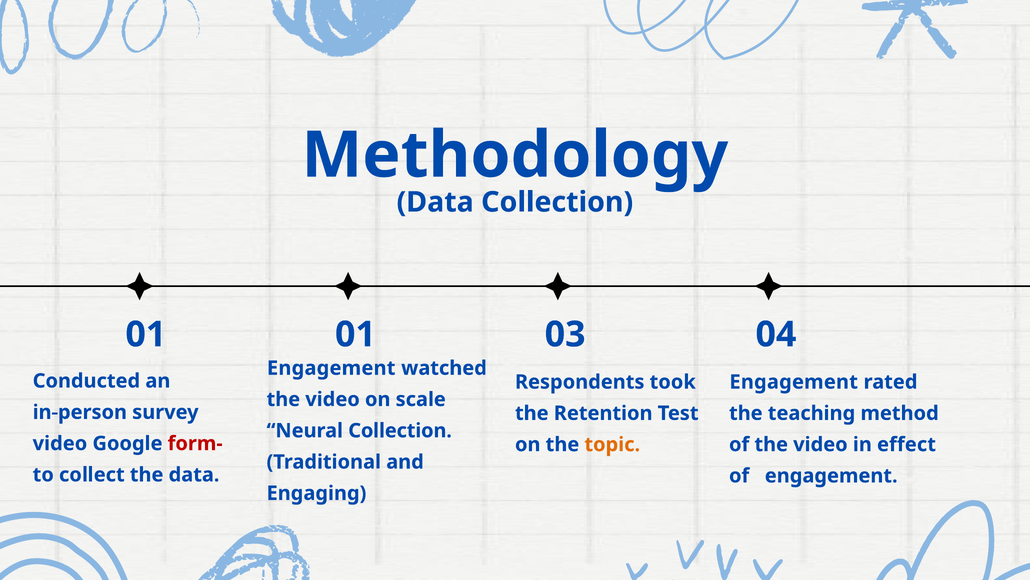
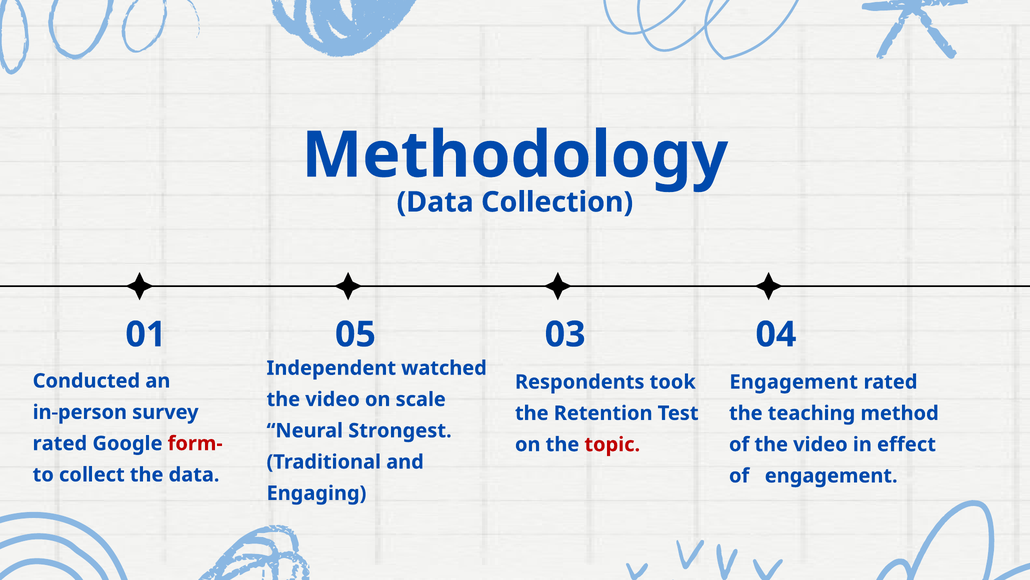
01 01: 01 -> 05 (355, 334)
Engagement: Engagement -> Independent (331, 368)
Neural Collection: Collection -> Strongest (400, 430)
video: video -> rated (60, 443)
topic colour: orange -> red (612, 444)
